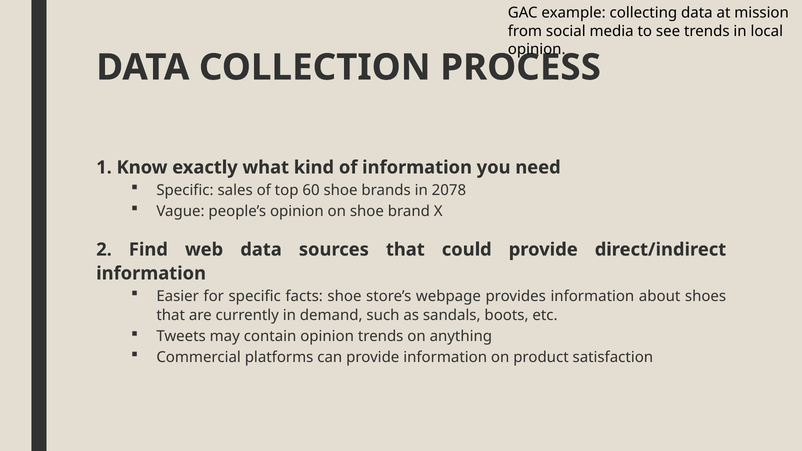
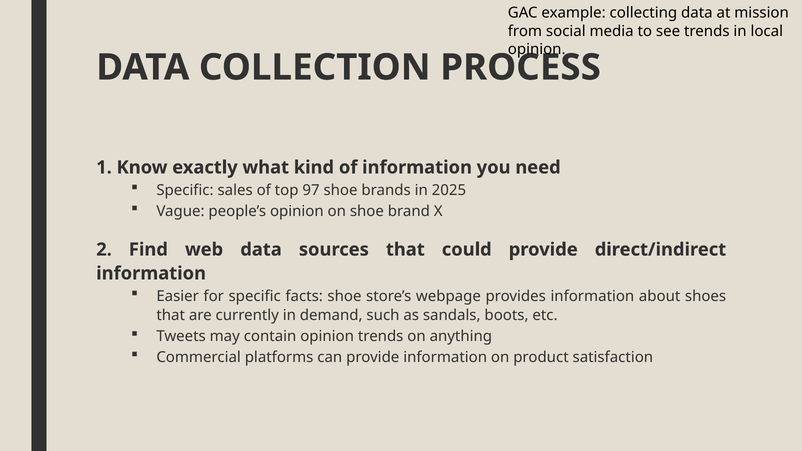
60: 60 -> 97 (311, 190)
2078: 2078 -> 2025 (449, 190)
